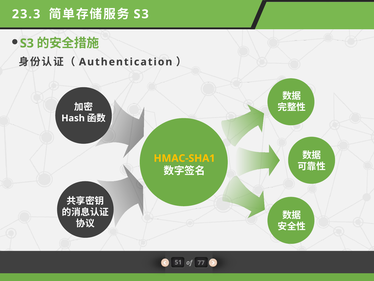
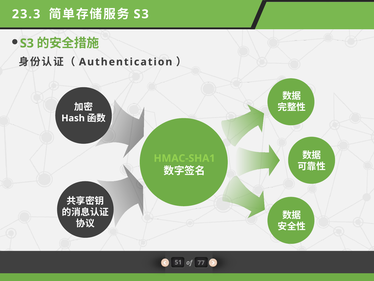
HMAC-SHA1 colour: yellow -> light green (184, 158)
